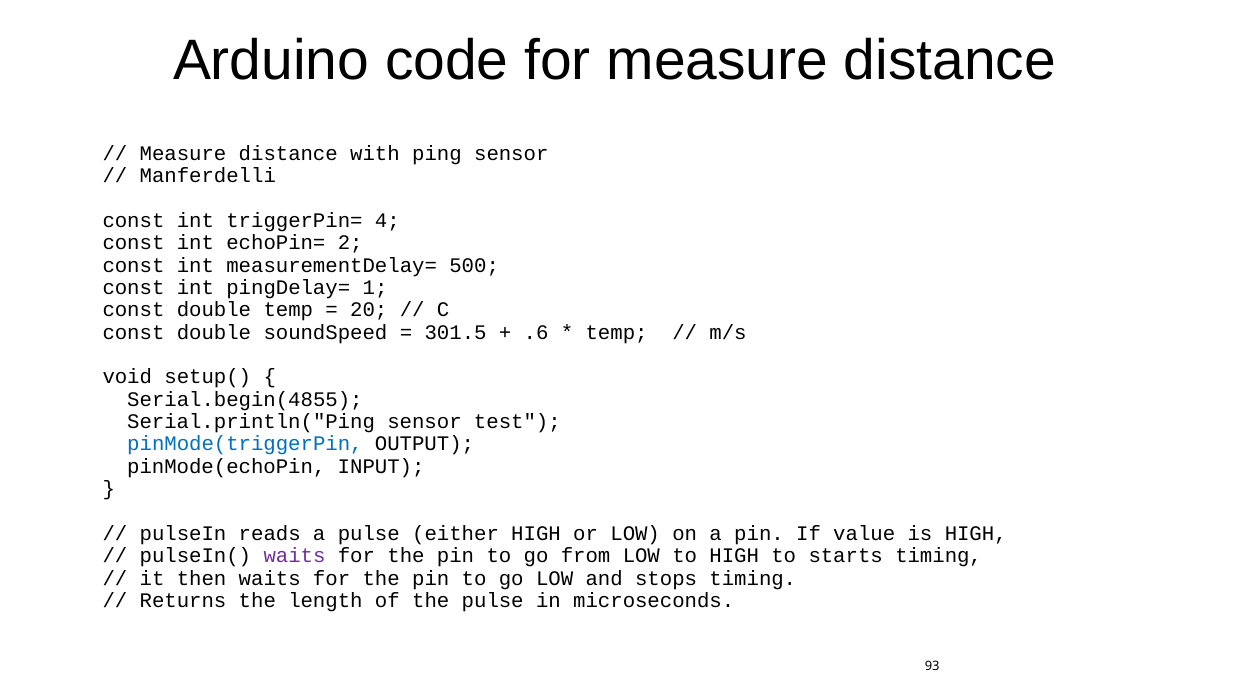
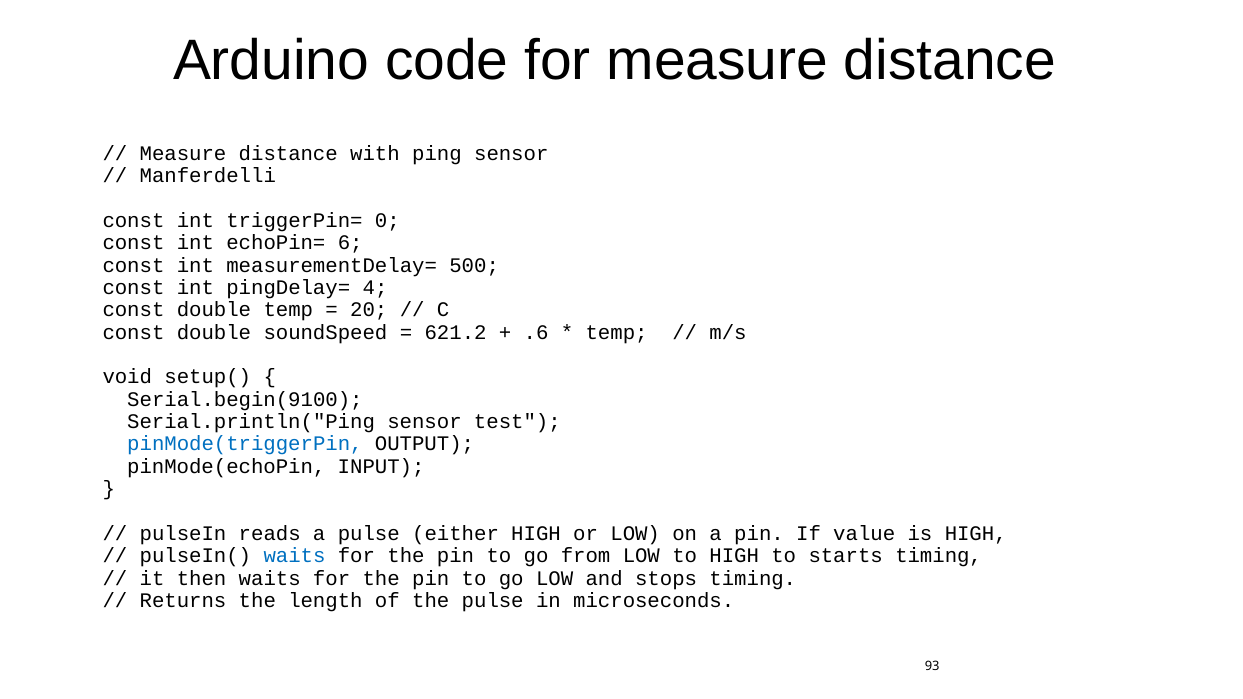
4: 4 -> 0 (387, 221)
2: 2 -> 6 (350, 243)
1: 1 -> 4 (375, 288)
301.5: 301.5 -> 621.2 (456, 332)
Serial.begin(4855: Serial.begin(4855 -> Serial.begin(9100 (245, 400)
waits colour: purple -> blue (294, 556)
